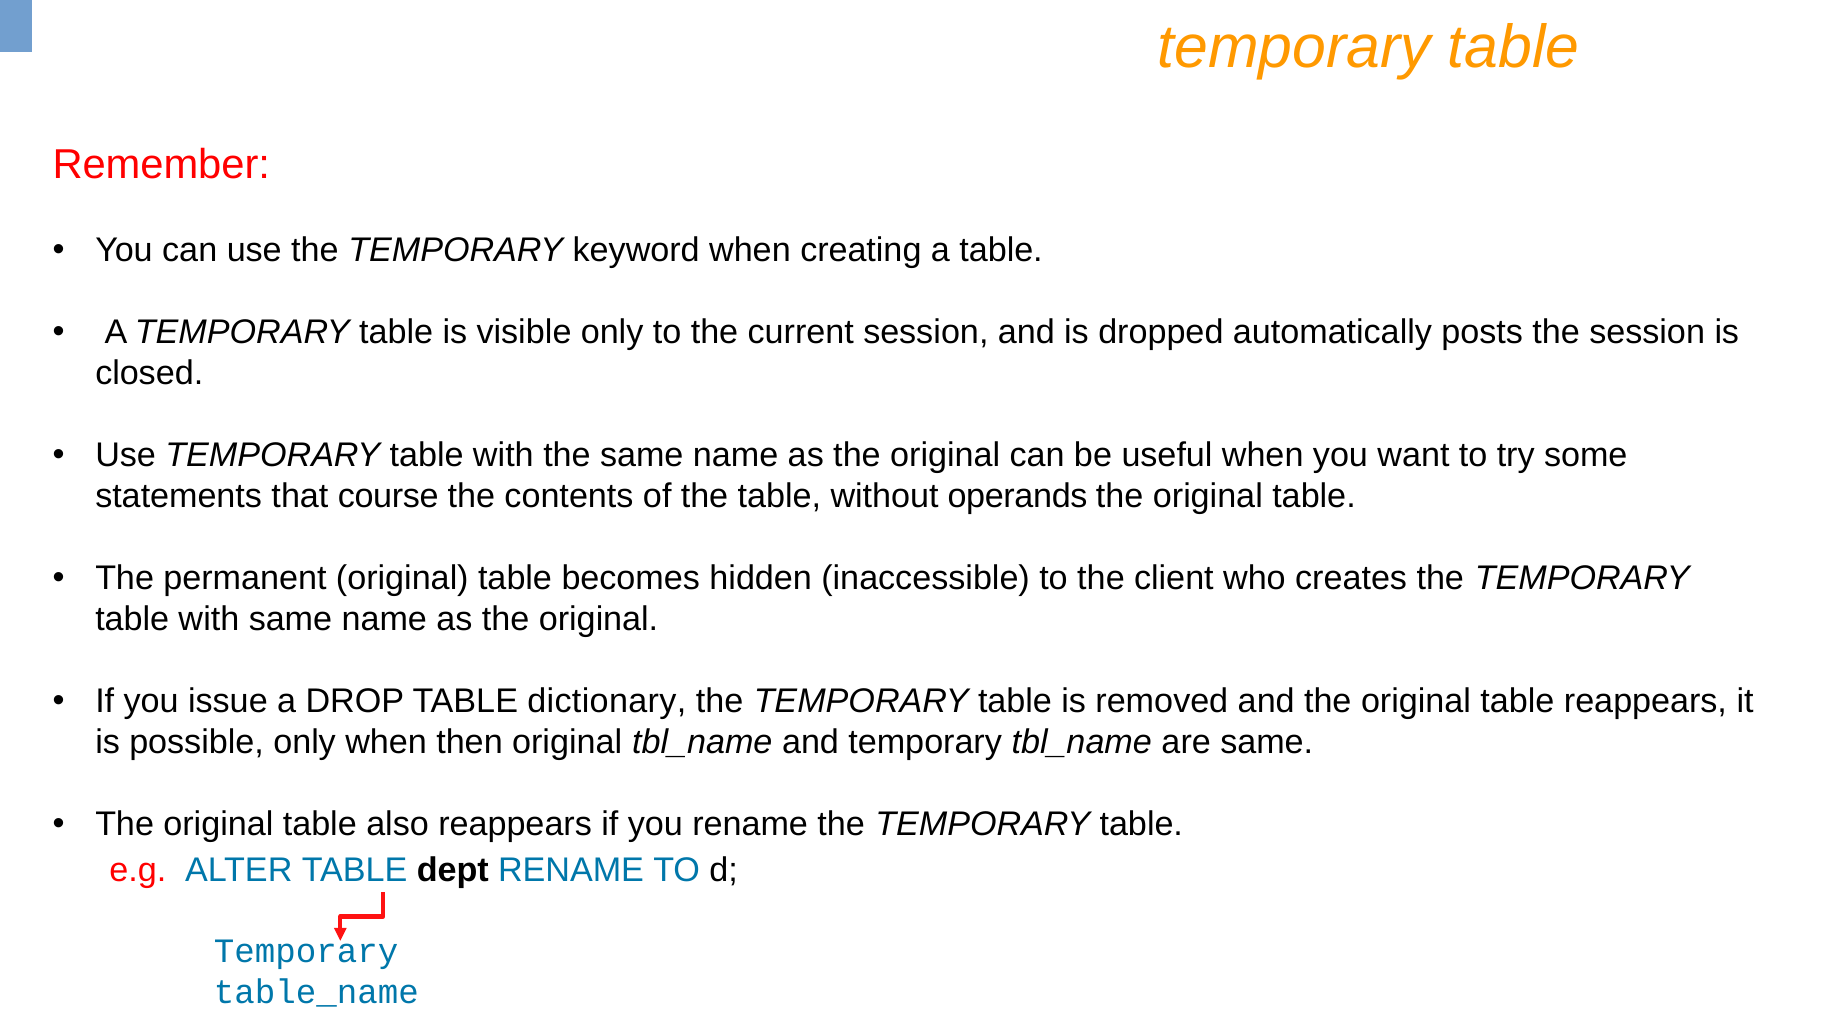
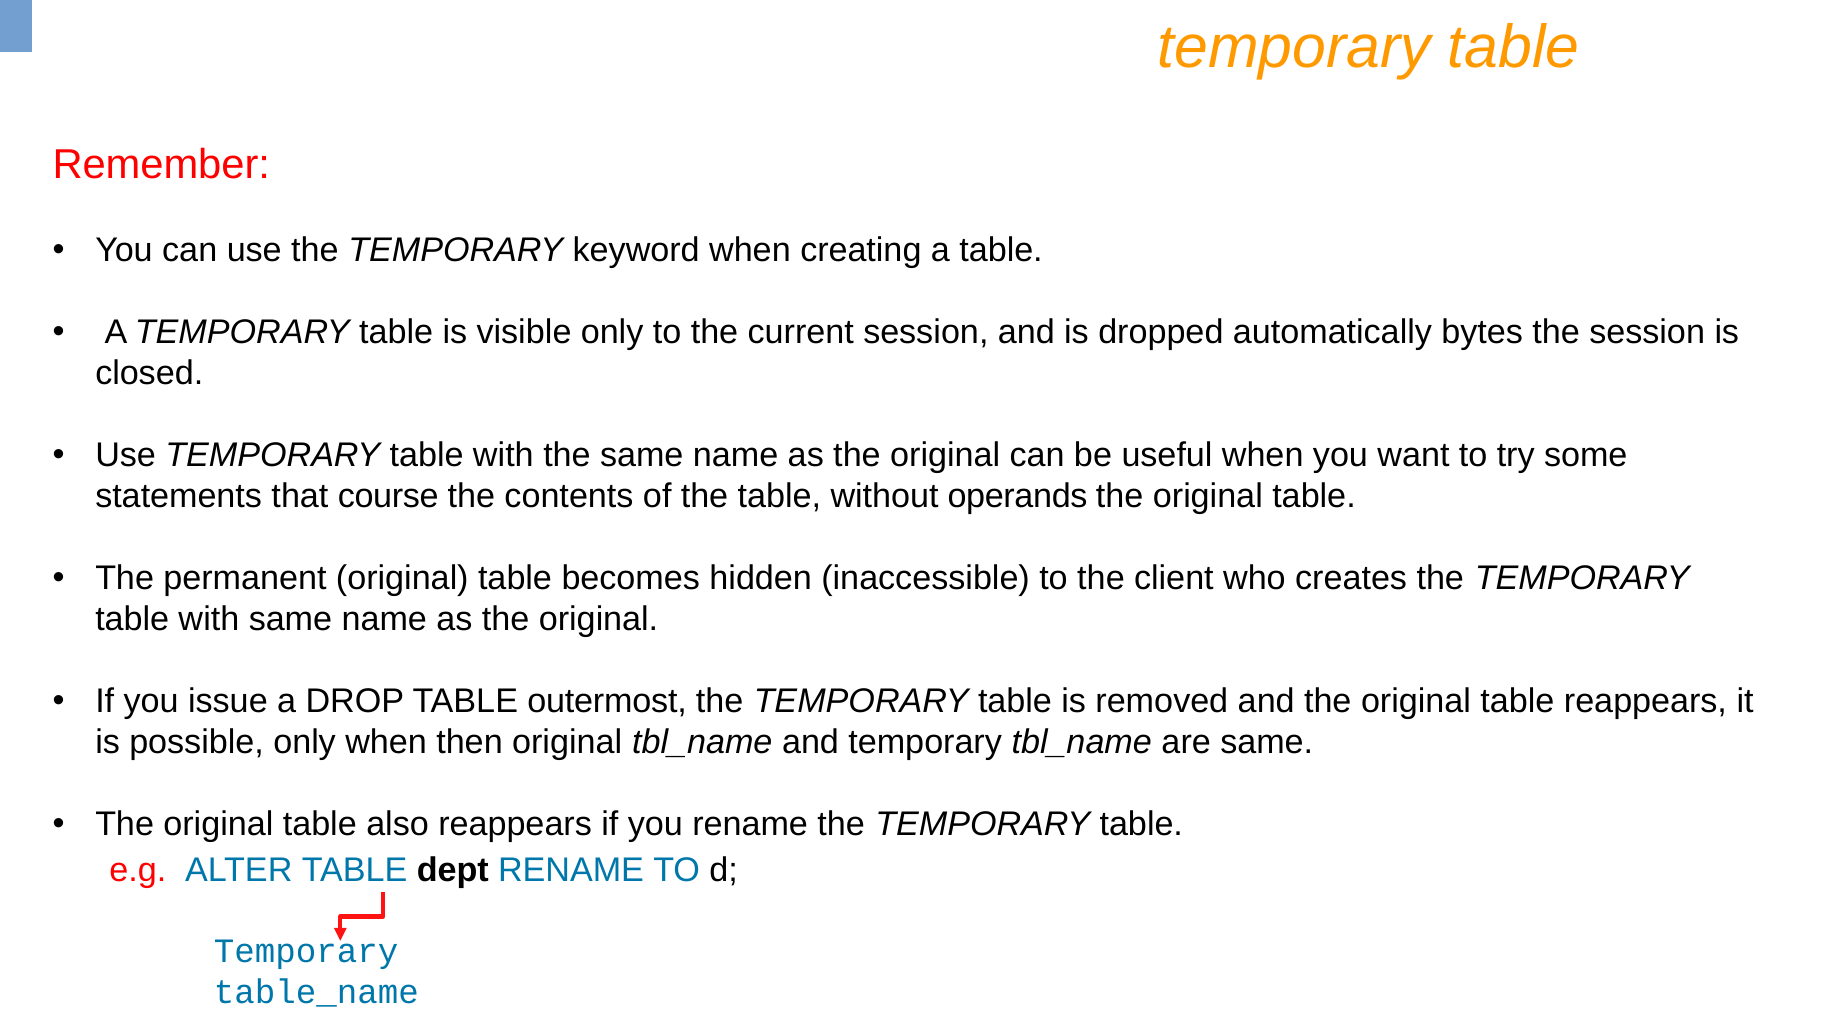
posts: posts -> bytes (1482, 332)
dictionary: dictionary -> outermost (607, 701)
